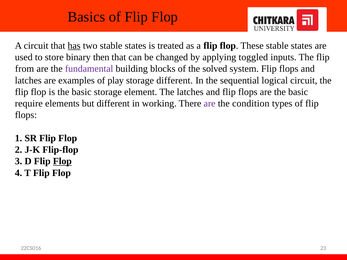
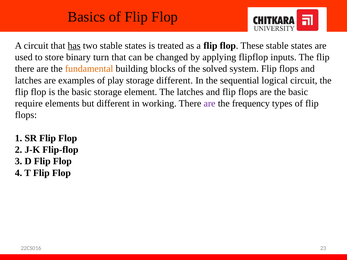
then: then -> turn (101, 57)
toggled: toggled -> flipflop (253, 57)
from: from -> there (25, 69)
fundamental colour: purple -> orange (89, 69)
condition: condition -> frequency (251, 104)
Flop underline: present -> none (62, 161)
